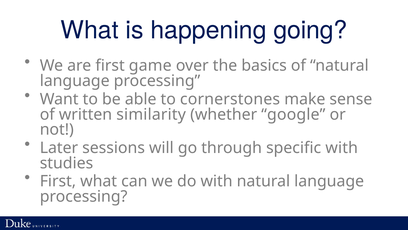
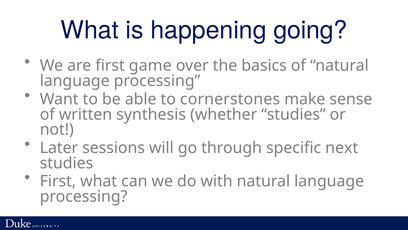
similarity: similarity -> synthesis (151, 114)
whether google: google -> studies (293, 114)
specific with: with -> next (342, 148)
